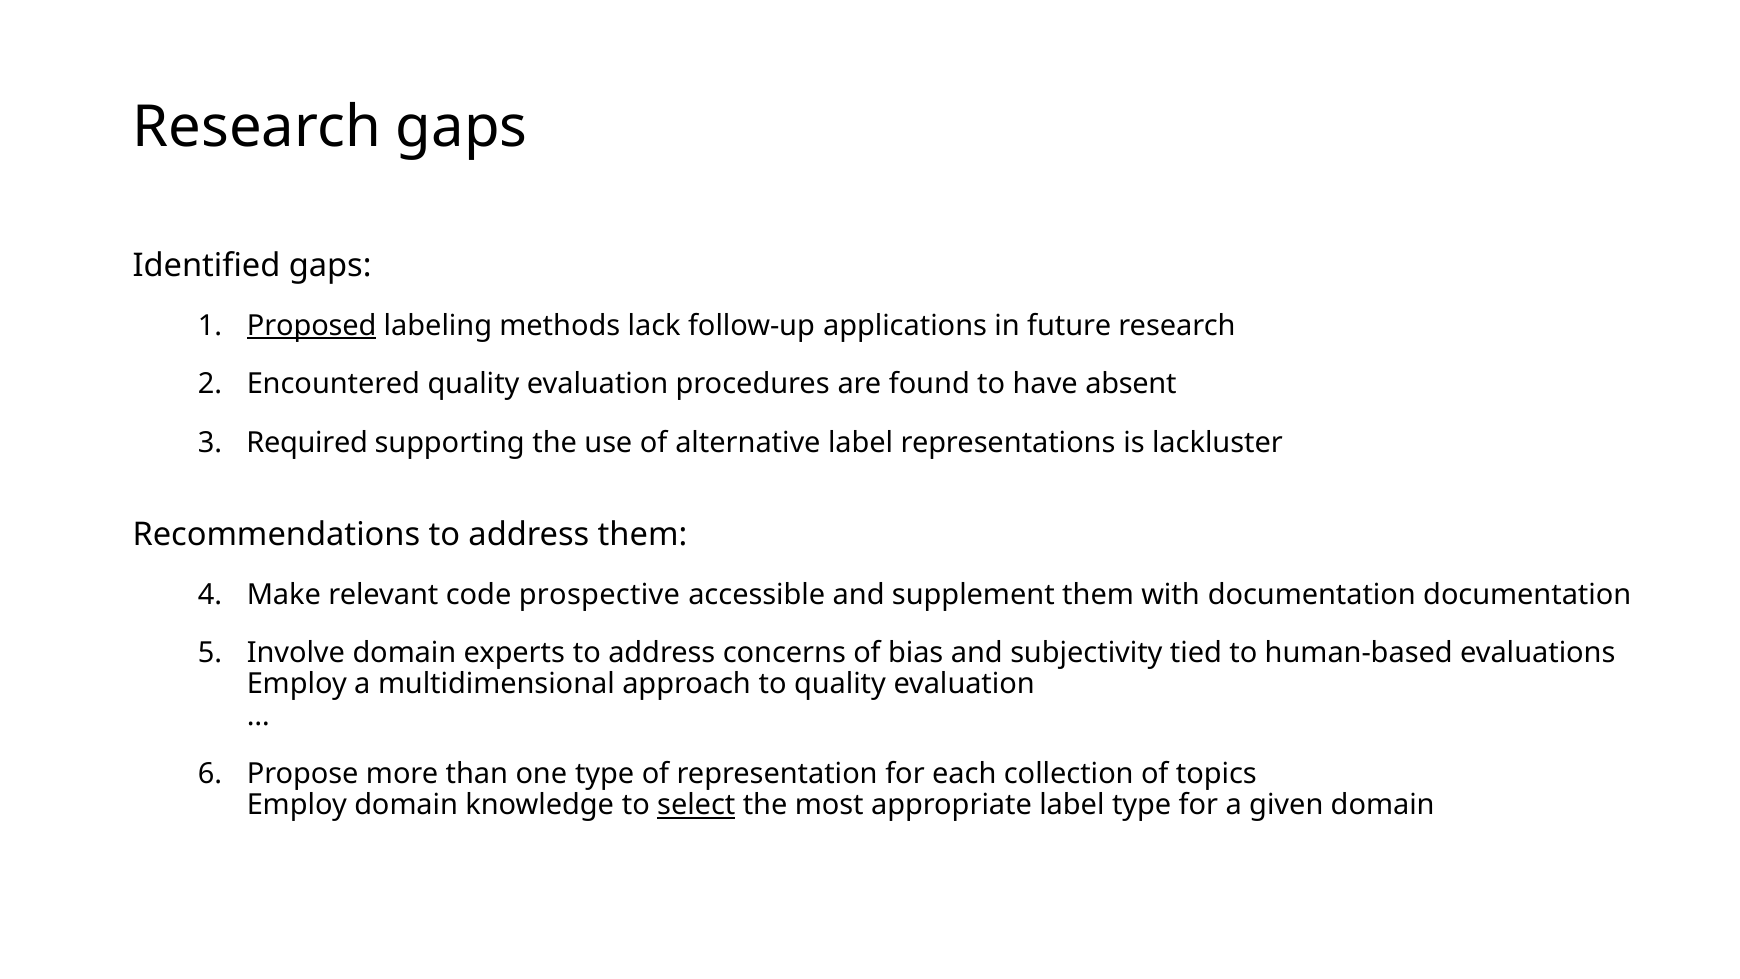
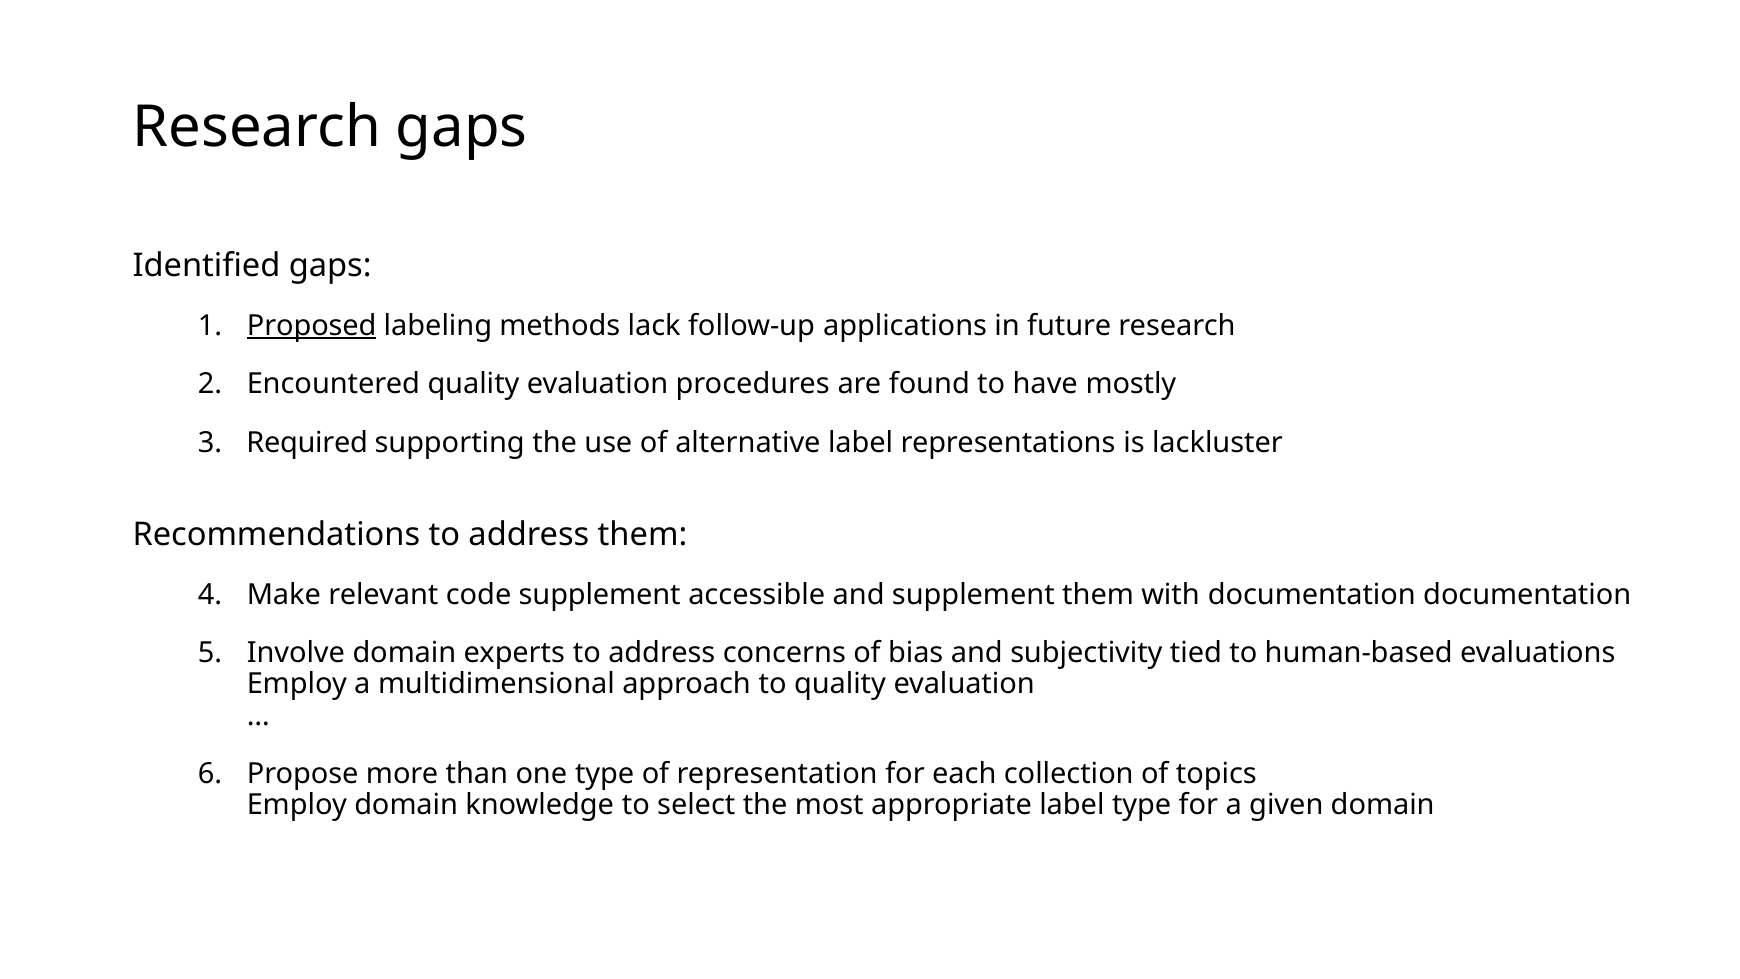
absent: absent -> mostly (1131, 384)
code prospective: prospective -> supplement (600, 595)
select underline: present -> none (696, 805)
